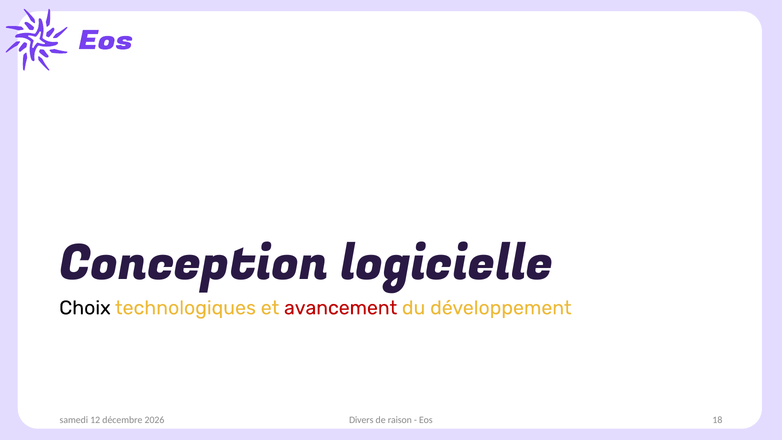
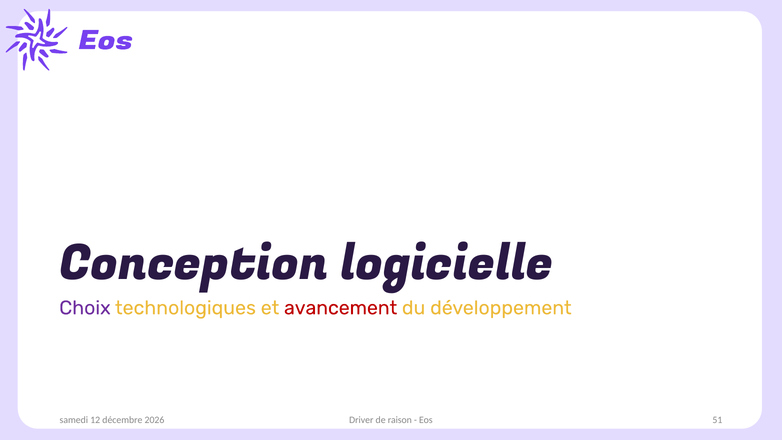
Choix colour: black -> purple (85, 308)
Divers: Divers -> Driver (361, 420)
18: 18 -> 51 (717, 420)
